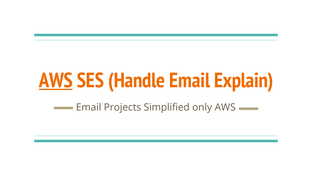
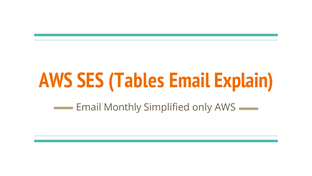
AWS underline: present -> none (56, 80)
Handle: Handle -> Tables (136, 80)
Projects: Projects -> Monthly (123, 107)
